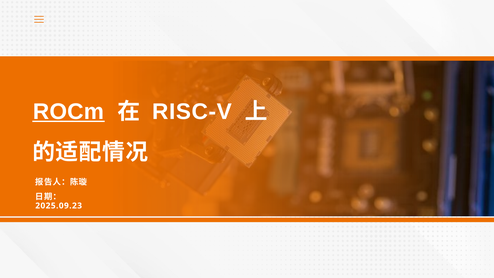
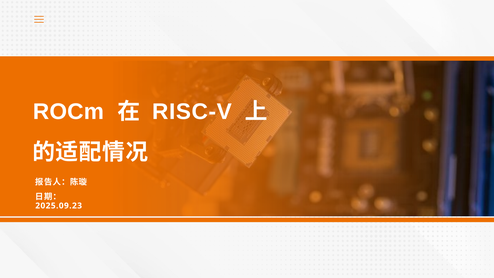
ROCm underline: present -> none (68, 112)
